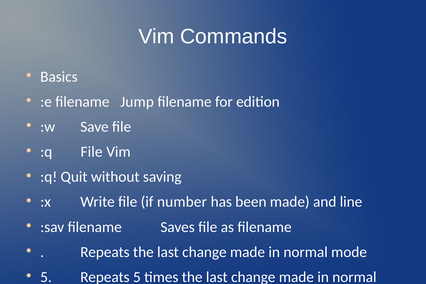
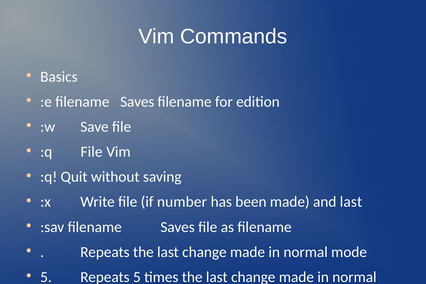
:e filename Jump: Jump -> Saves (137, 102)
and line: line -> last (351, 202)
